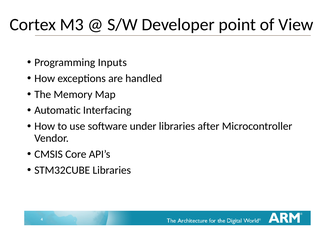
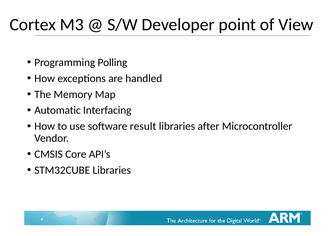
Inputs: Inputs -> Polling (112, 63)
under: under -> result (143, 127)
